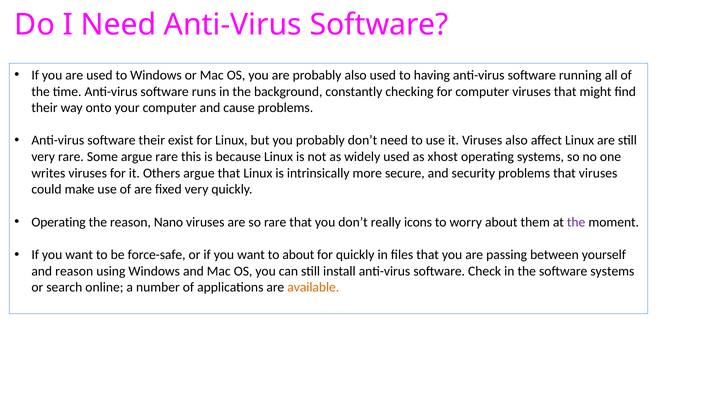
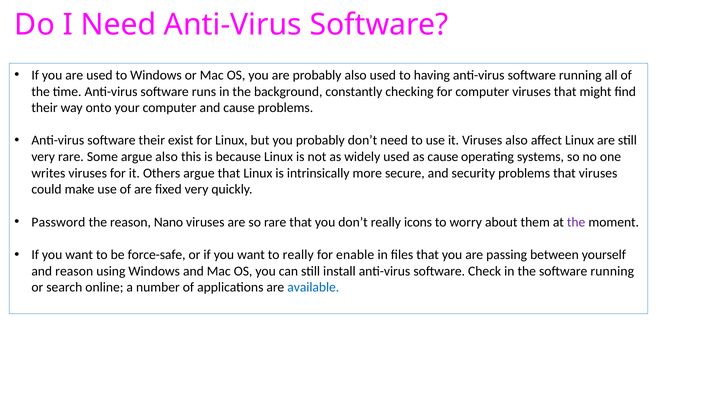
argue rare: rare -> also (167, 157)
as xhost: xhost -> cause (443, 157)
Operating: Operating -> Password (58, 222)
to about: about -> really (298, 255)
for quickly: quickly -> enable (355, 255)
the software systems: systems -> running (612, 271)
available colour: orange -> blue (313, 287)
